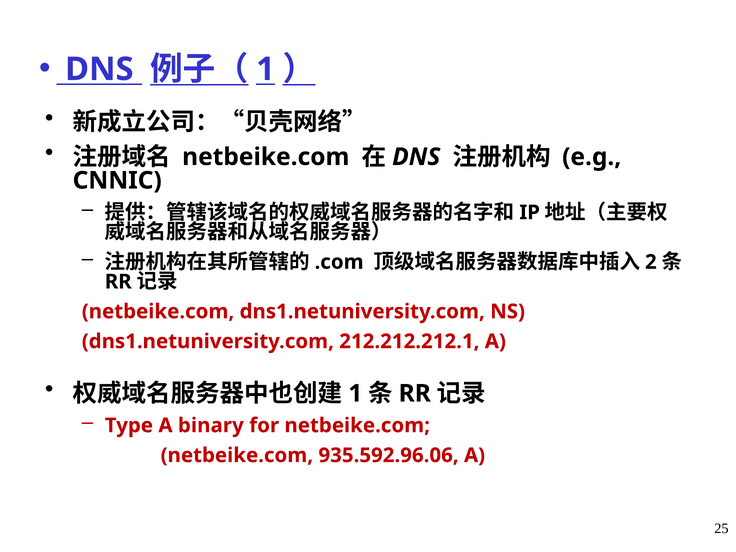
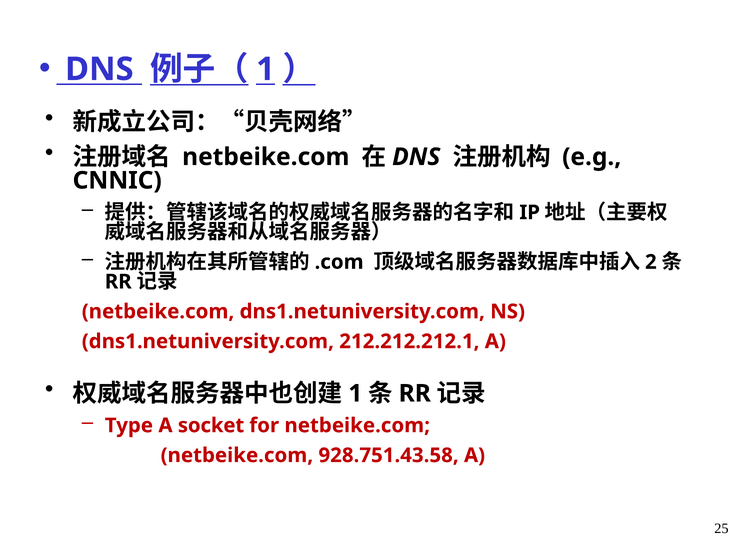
binary: binary -> socket (211, 425)
935.592.96.06: 935.592.96.06 -> 928.751.43.58 (389, 455)
